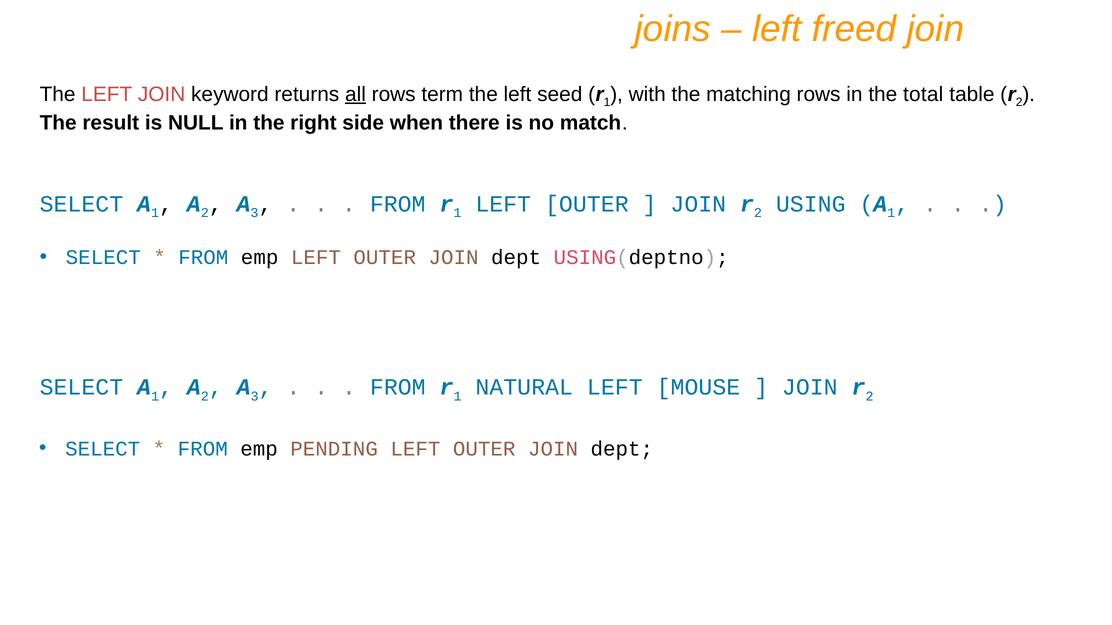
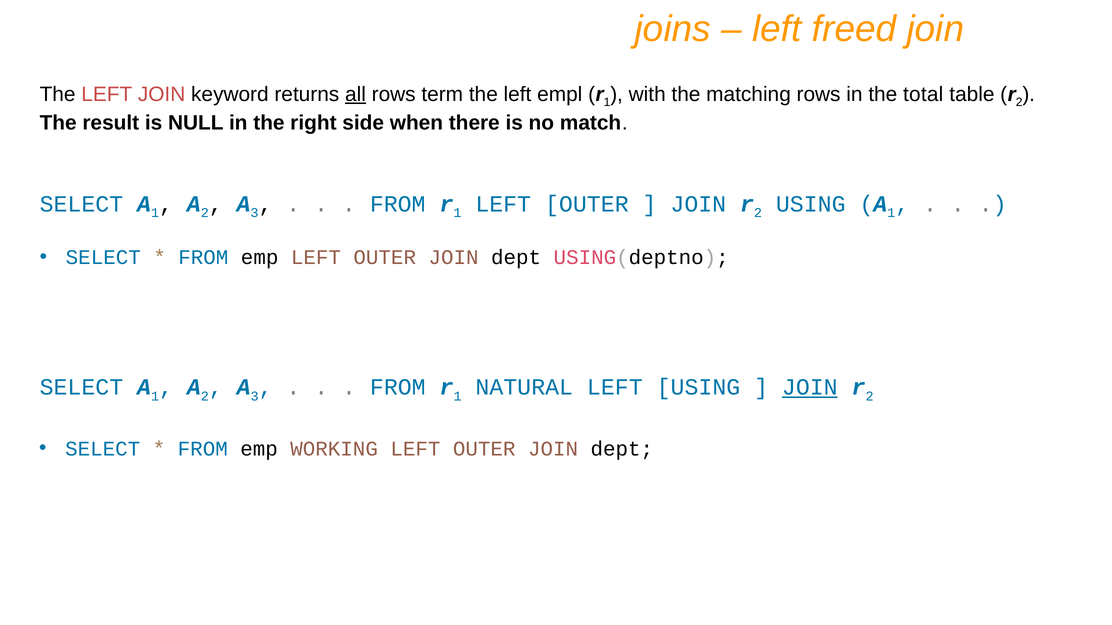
seed: seed -> empl (560, 94)
LEFT MOUSE: MOUSE -> USING (698, 388)
JOIN underline: none -> present (810, 388)
PENDING: PENDING -> WORKING (334, 449)
